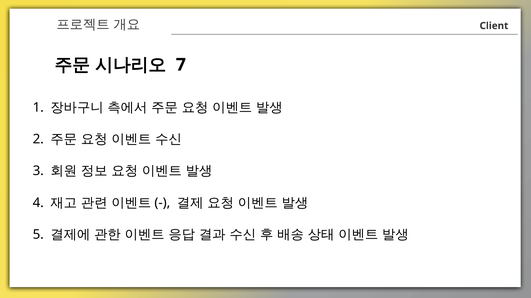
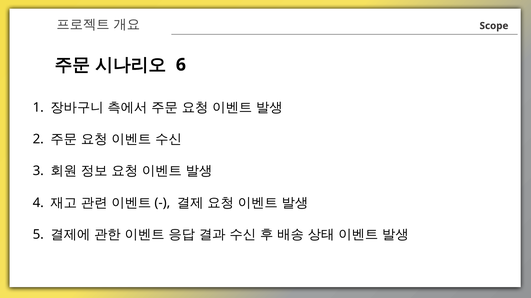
Client: Client -> Scope (494, 26)
7: 7 -> 6 (181, 65)
